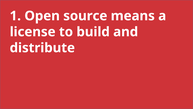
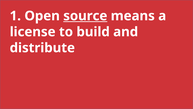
source underline: none -> present (85, 16)
